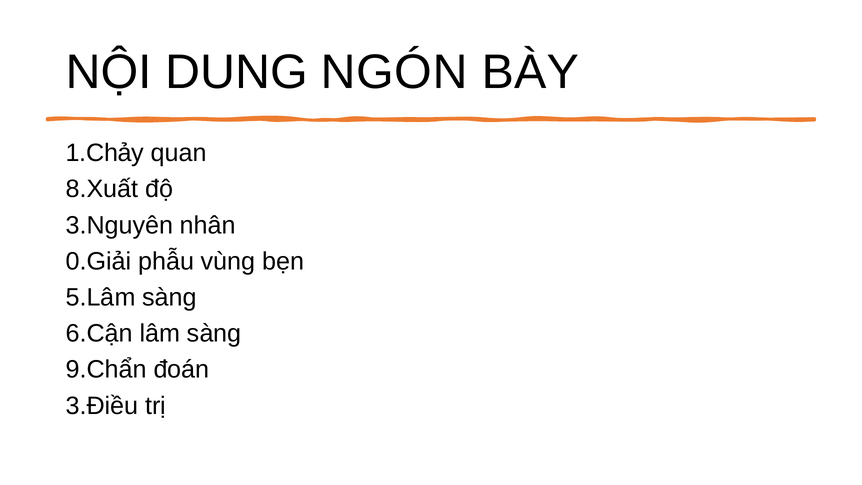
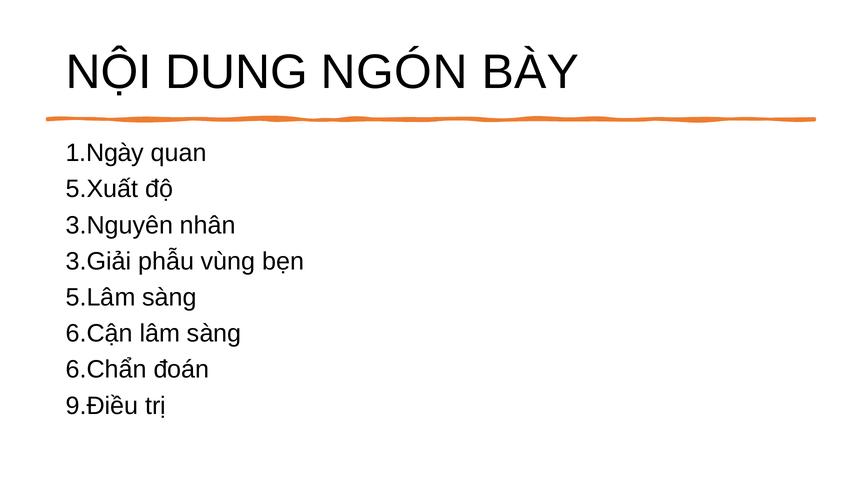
1.Chảy: 1.Chảy -> 1.Ngày (105, 153)
8.Xuất: 8.Xuất -> 5.Xuất (102, 189)
0.Giải: 0.Giải -> 3.Giải (98, 261)
9.Chẩn: 9.Chẩn -> 6.Chẩn (106, 370)
3.Điều: 3.Điều -> 9.Điều (102, 406)
